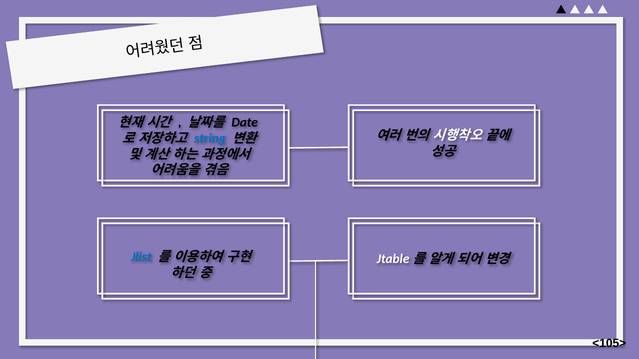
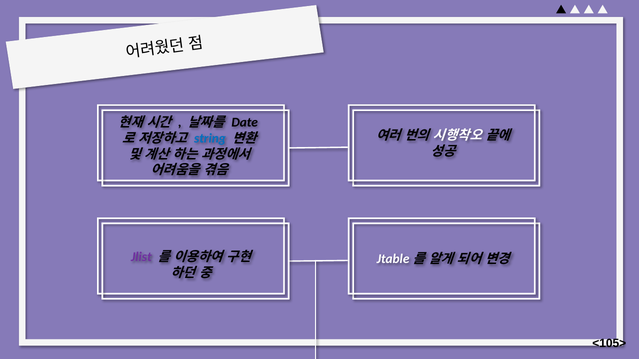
Jlist colour: blue -> purple (141, 257)
